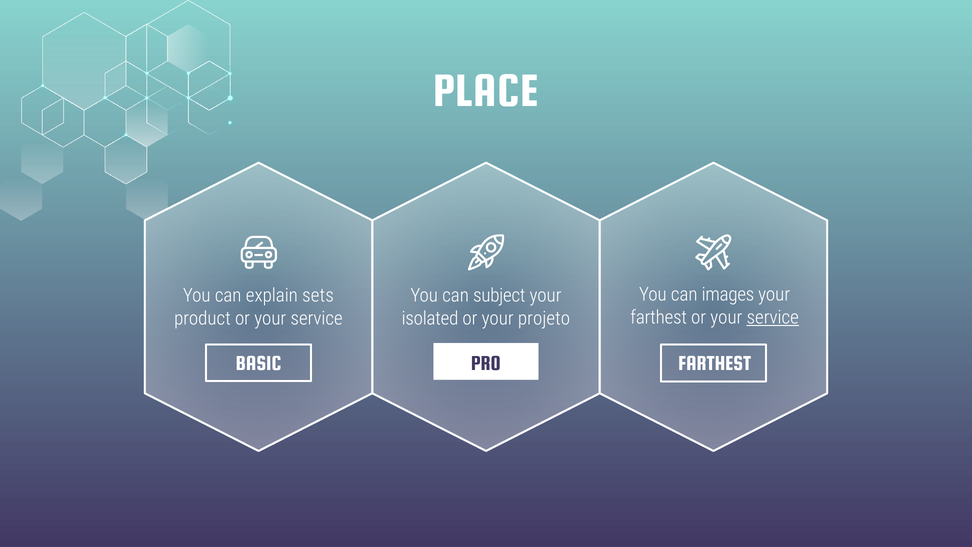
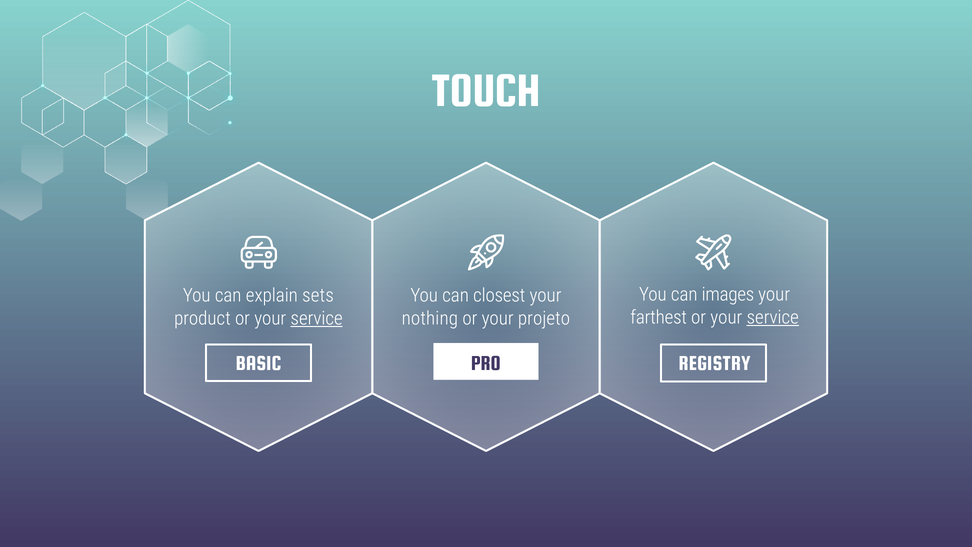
PLACE: PLACE -> TOUCH (486, 90)
subject: subject -> closest (499, 296)
service underline: none -> present (317, 318)
isolated: isolated -> nothing (430, 318)
PRO FARTHEST: FARTHEST -> REGISTRY (715, 363)
